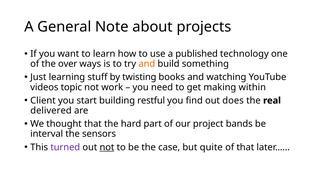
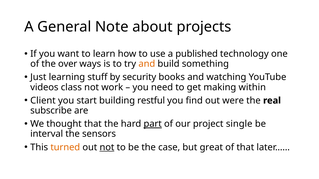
twisting: twisting -> security (139, 77)
topic: topic -> class (71, 87)
does: does -> were (233, 101)
delivered: delivered -> subscribe (51, 111)
part underline: none -> present (153, 124)
bands: bands -> single (239, 124)
turned colour: purple -> orange (65, 148)
quite: quite -> great (211, 148)
